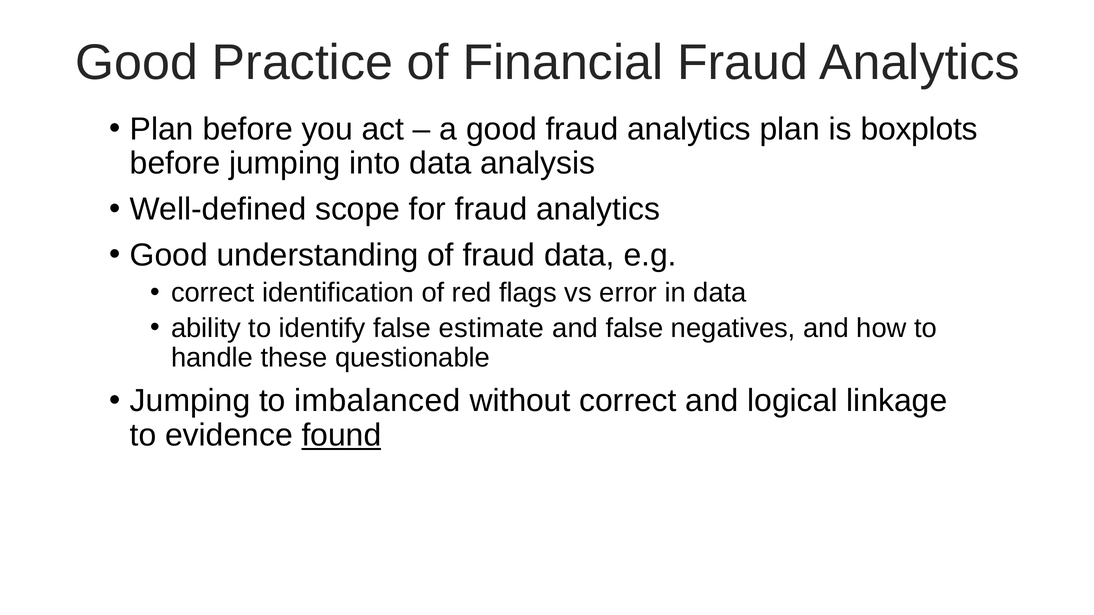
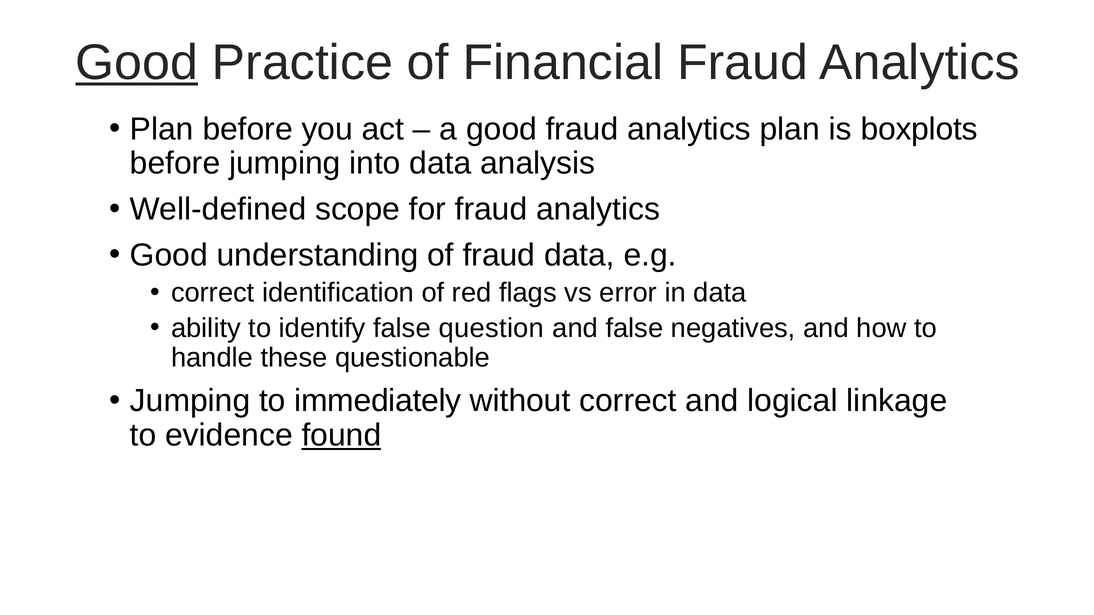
Good underline: none -> present (137, 63)
estimate: estimate -> question (491, 328)
imbalanced: imbalanced -> immediately (378, 401)
